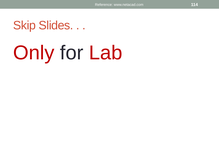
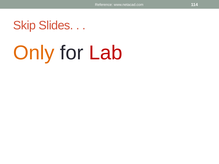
Only colour: red -> orange (34, 53)
